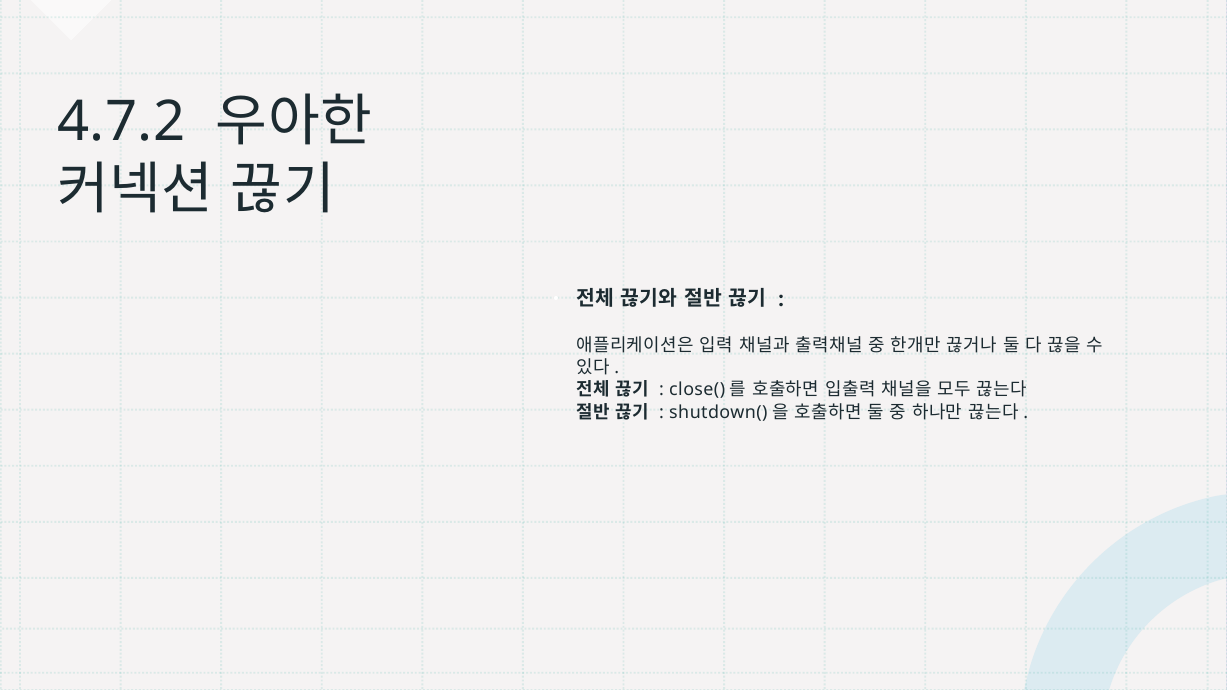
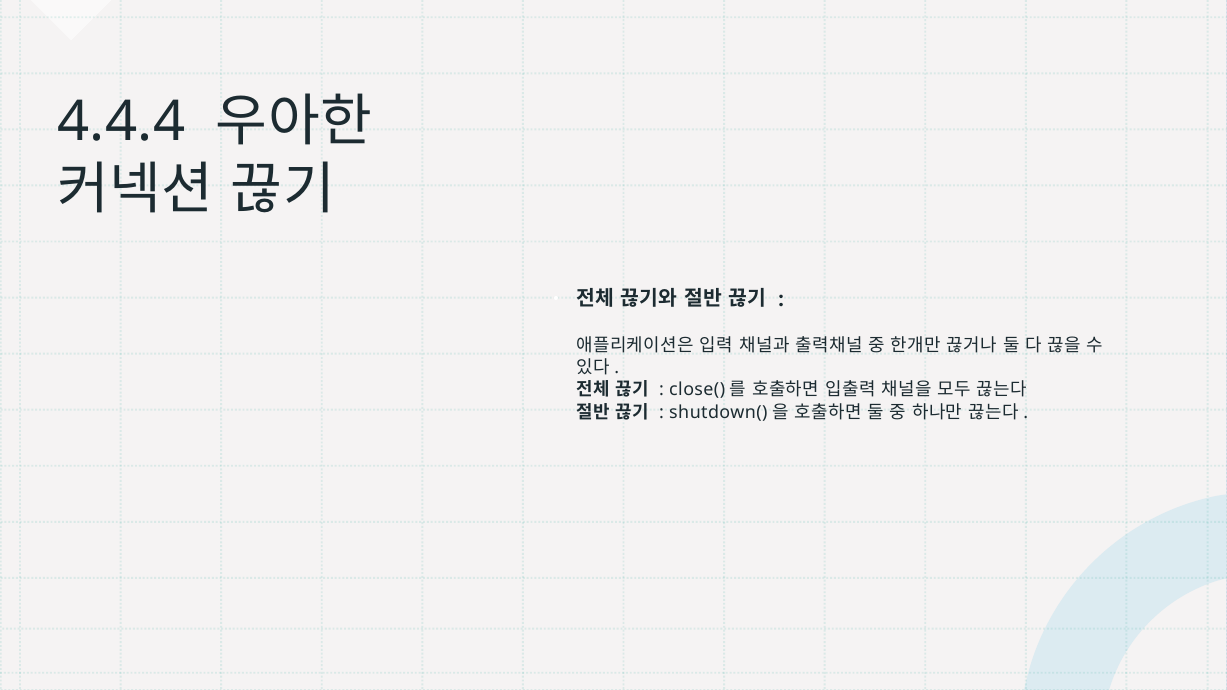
4.7.2: 4.7.2 -> 4.4.4 (121, 122)
